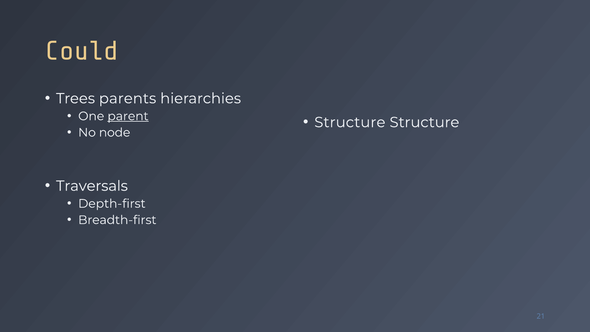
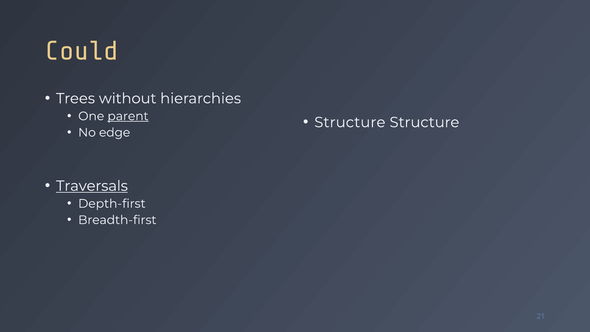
parents: parents -> without (128, 98)
node: node -> edge (115, 132)
Traversals underline: none -> present (92, 186)
